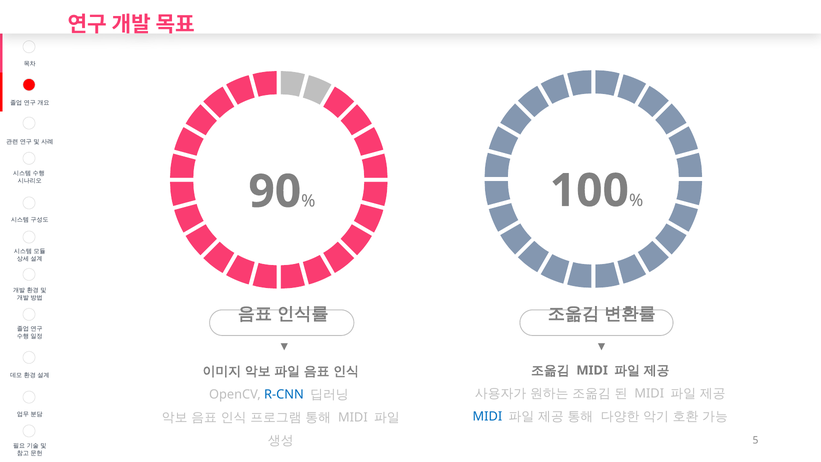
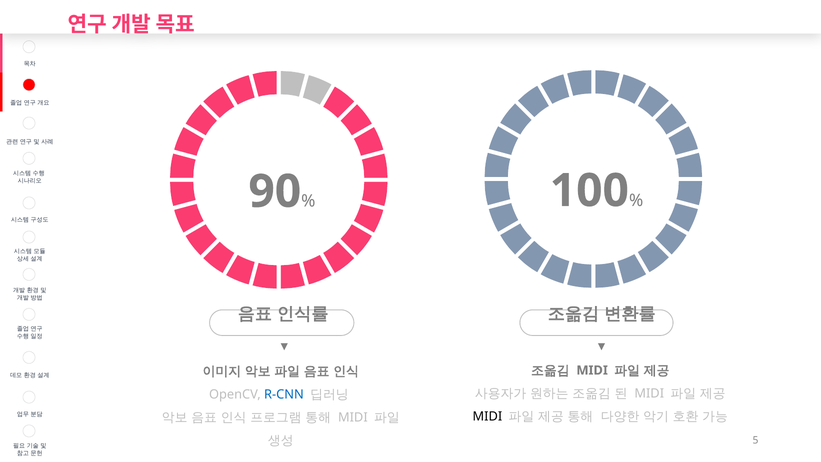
MIDI colour: blue -> black (487, 416)
